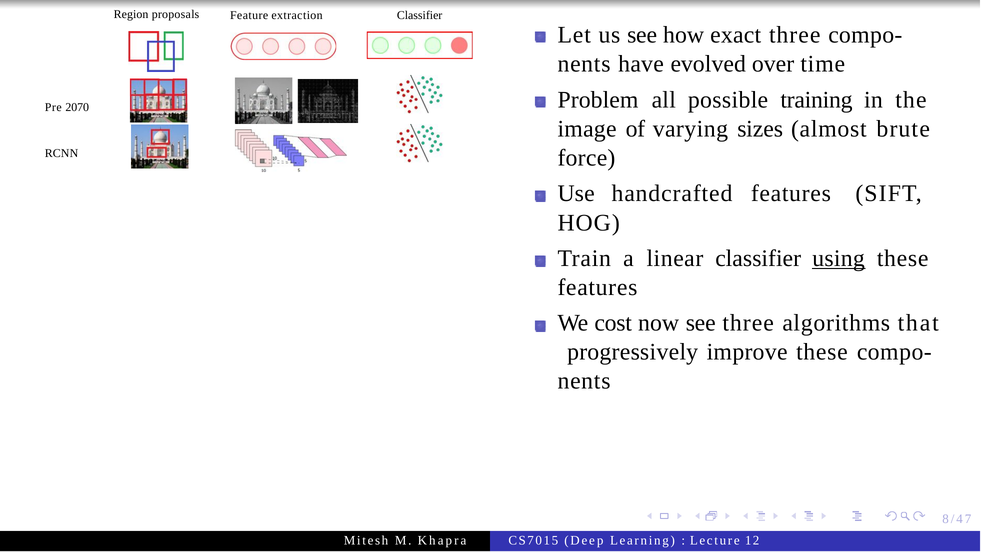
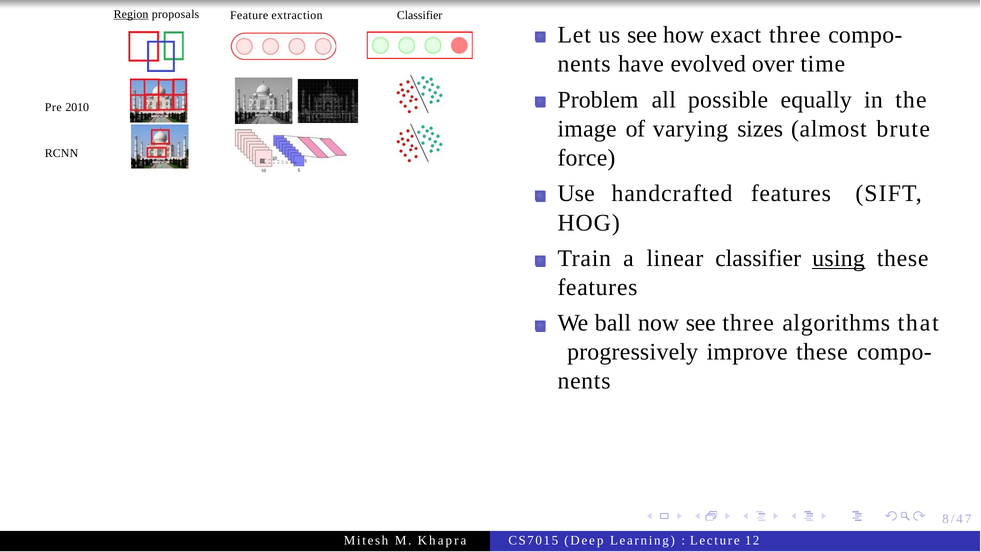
Region underline: none -> present (131, 14)
training: training -> equally (816, 100)
2070: 2070 -> 2010 (77, 107)
cost: cost -> ball (613, 323)
